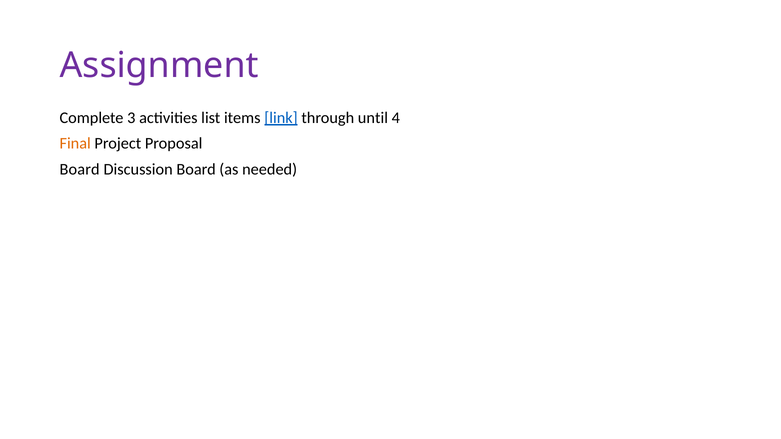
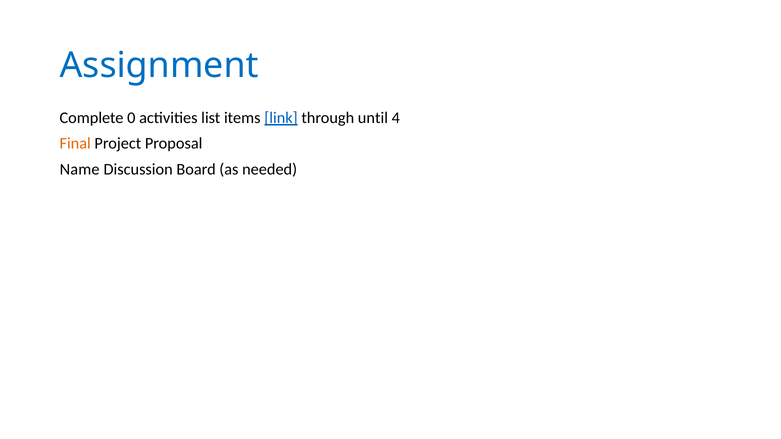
Assignment colour: purple -> blue (159, 66)
3: 3 -> 0 (131, 118)
Board: Board -> Name (80, 169)
